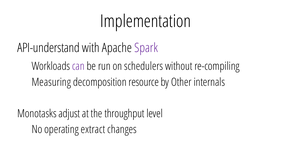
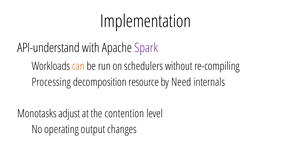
can colour: purple -> orange (78, 66)
Measuring: Measuring -> Processing (51, 82)
Other: Other -> Need (181, 82)
throughput: throughput -> contention (124, 114)
extract: extract -> output (93, 129)
